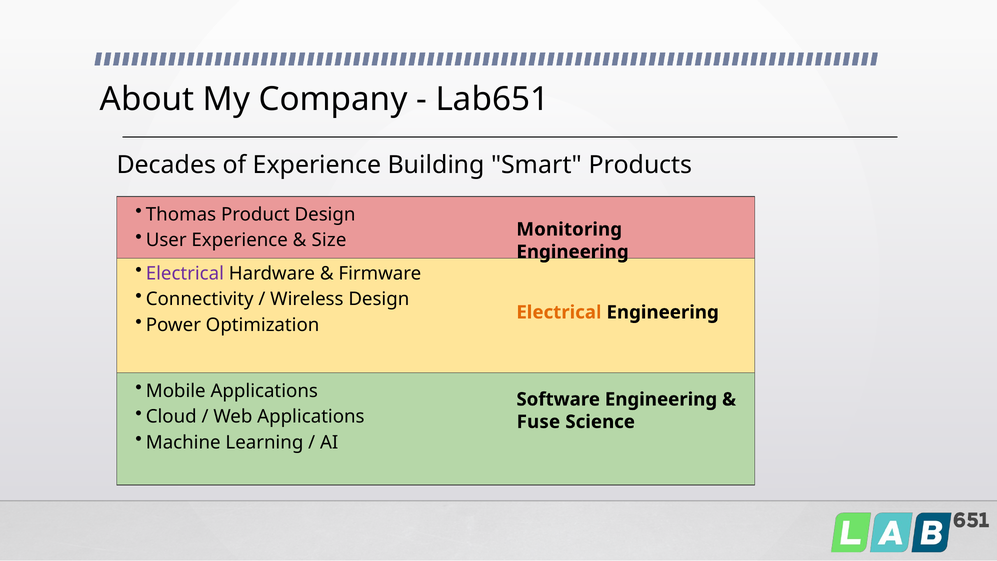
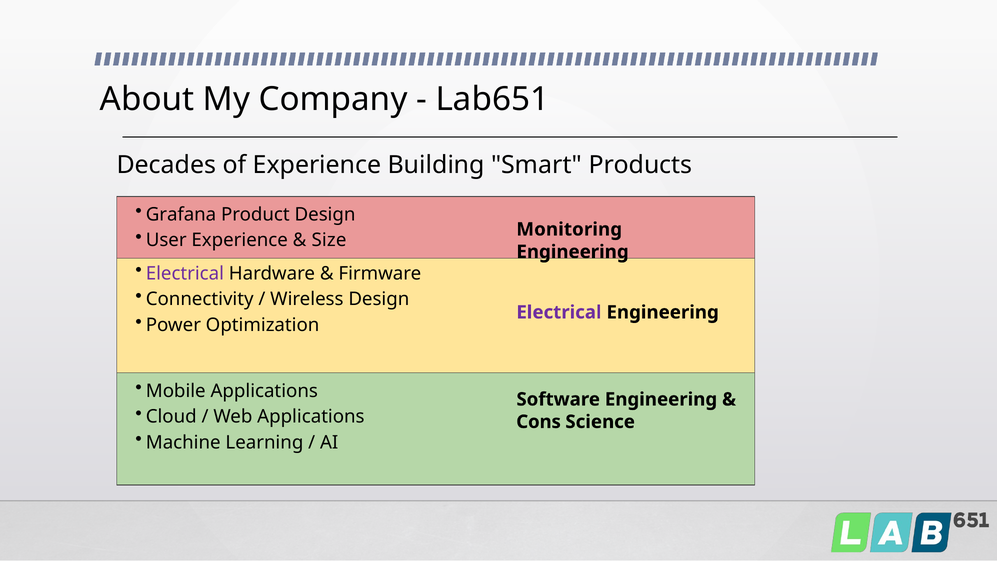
Thomas: Thomas -> Grafana (181, 214)
Electrical colour: orange -> purple (559, 312)
Fuse: Fuse -> Cons (539, 422)
